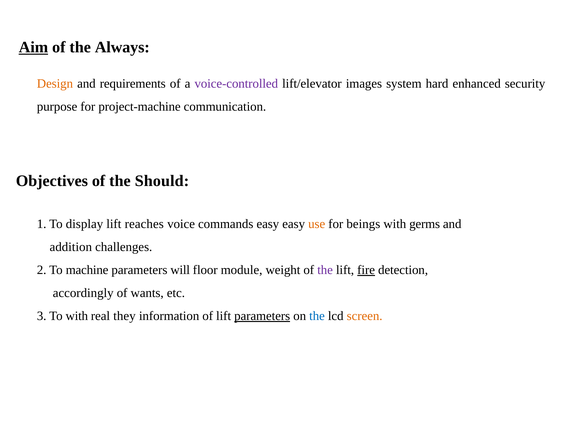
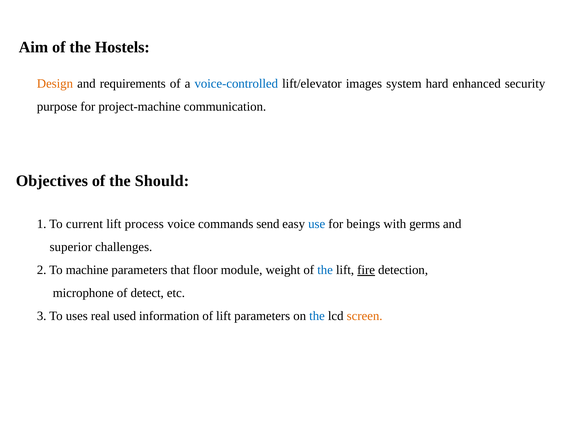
Aim underline: present -> none (33, 47)
Always: Always -> Hostels (122, 47)
voice-controlled colour: purple -> blue (236, 83)
display: display -> current (84, 224)
reaches: reaches -> process (144, 224)
commands easy: easy -> send (268, 224)
use colour: orange -> blue (317, 224)
addition: addition -> superior (71, 247)
will: will -> that (180, 270)
the colour: purple -> blue (325, 270)
accordingly: accordingly -> microphone (83, 293)
wants: wants -> detect (147, 293)
To with: with -> uses (77, 316)
they: they -> used (125, 316)
parameters underline: present -> none (262, 316)
